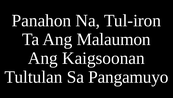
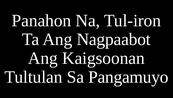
Malaumon: Malaumon -> Nagpaabot (114, 39)
